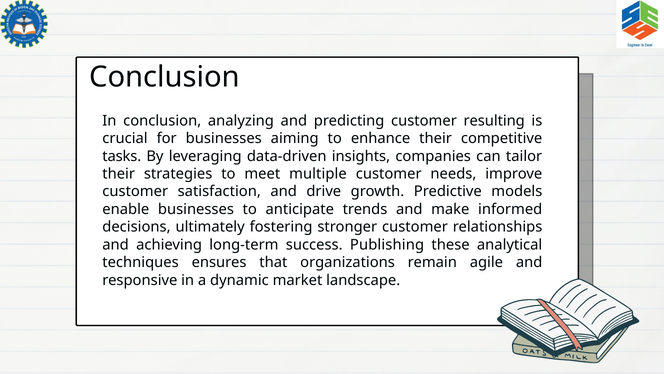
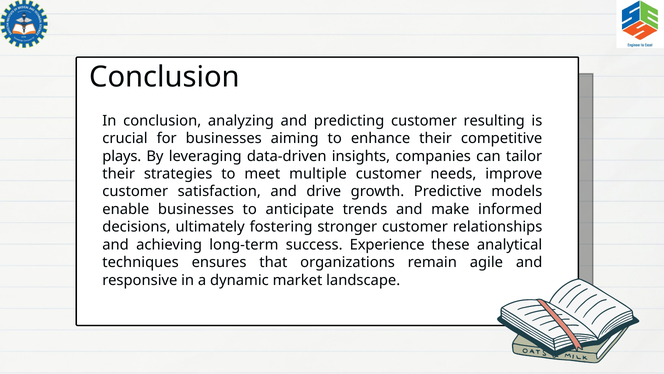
tasks: tasks -> plays (122, 156)
Publishing: Publishing -> Experience (387, 244)
